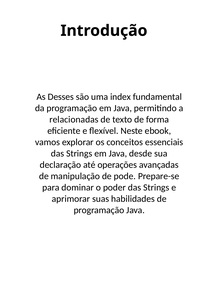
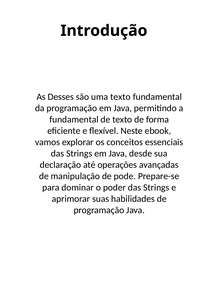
uma index: index -> texto (120, 97)
relacionadas: relacionadas -> fundamental (74, 119)
